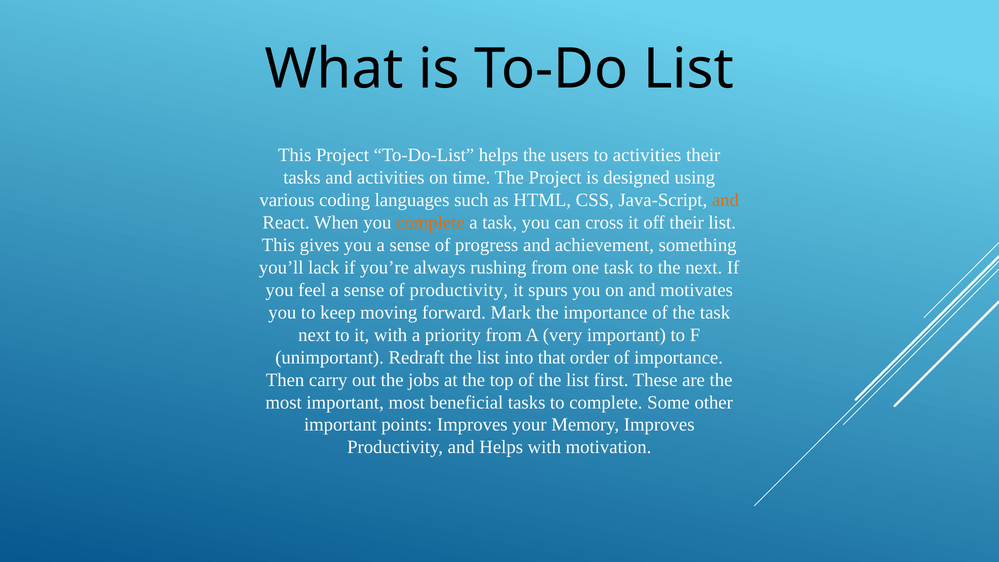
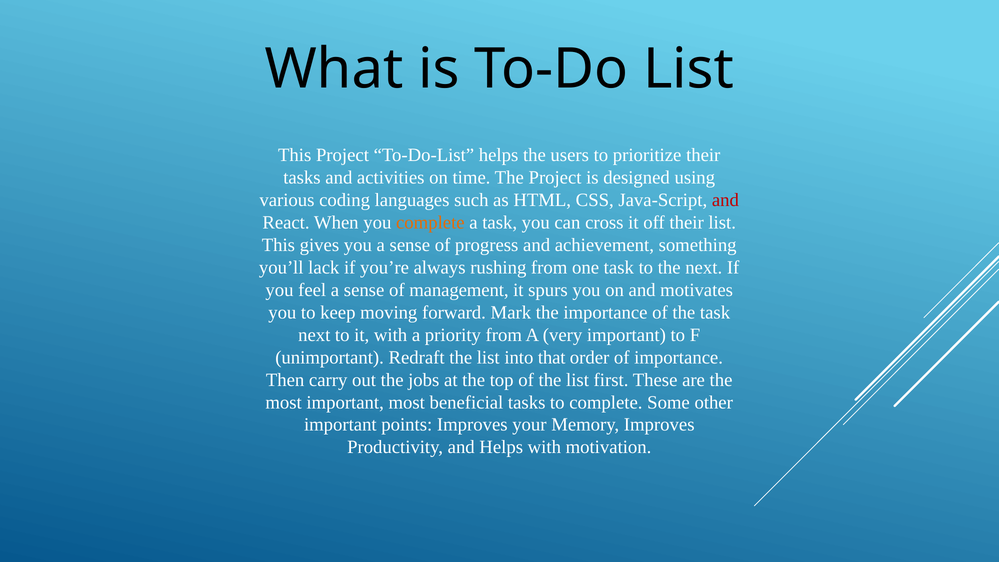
to activities: activities -> prioritize (647, 155)
and colour: orange -> red (725, 200)
of productivity: productivity -> management (459, 290)
